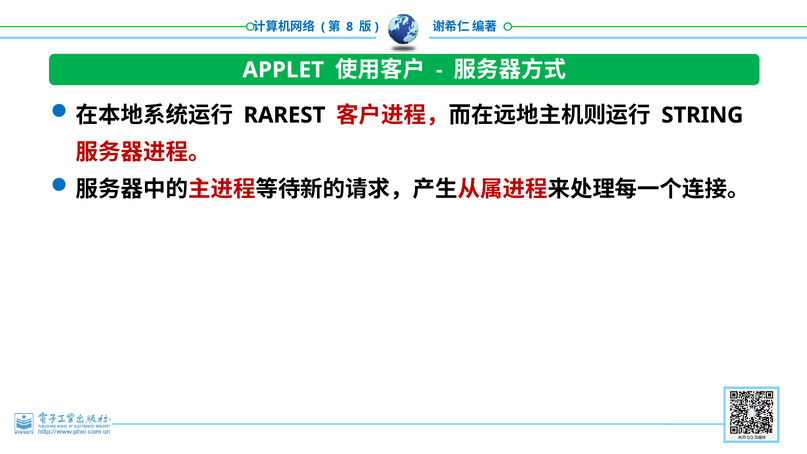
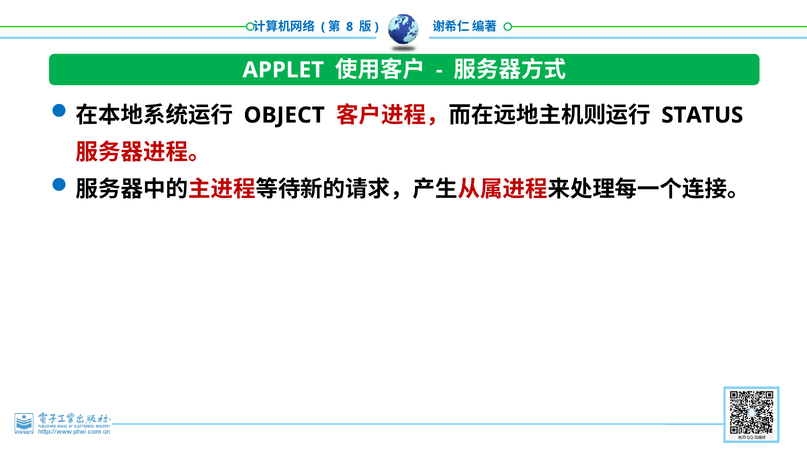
RAREST: RAREST -> OBJECT (284, 115)
STRING: STRING -> STATUS (702, 115)
